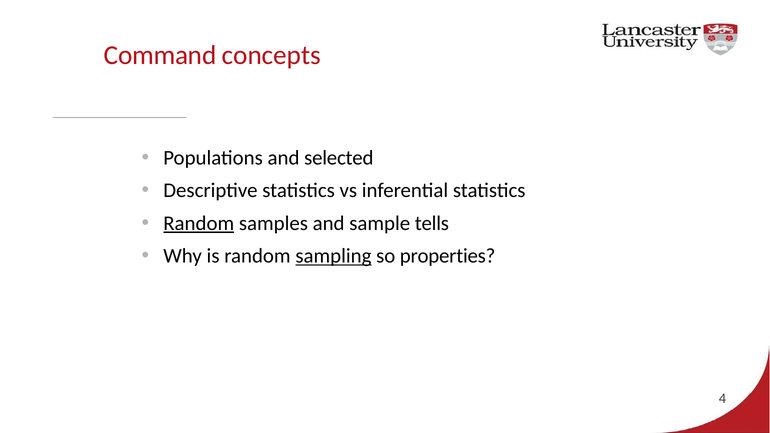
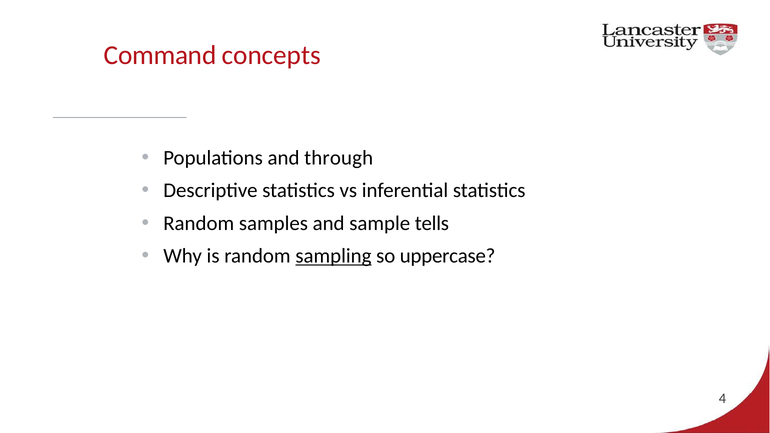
selected: selected -> through (339, 158)
Random underline: present -> none (199, 223)
properties: properties -> uppercase (448, 256)
